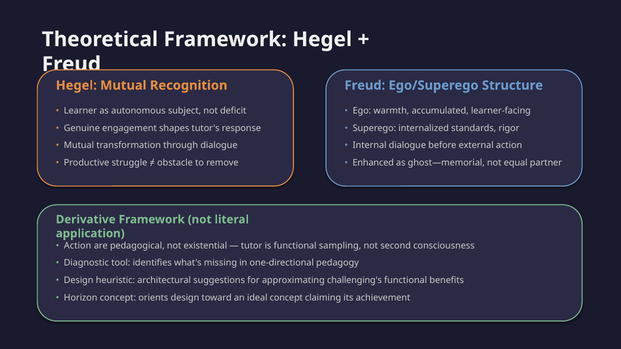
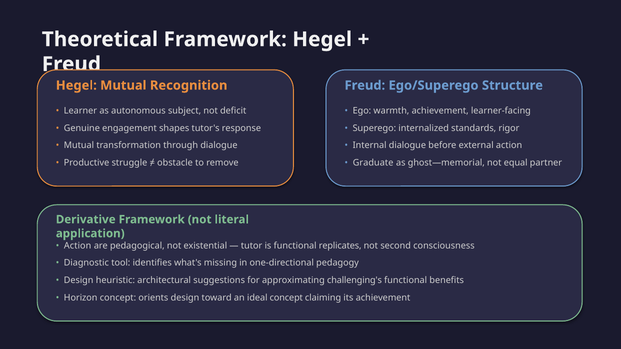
warmth accumulated: accumulated -> achievement (440, 111)
Enhanced: Enhanced -> Graduate (373, 163)
sampling: sampling -> replicates (340, 246)
